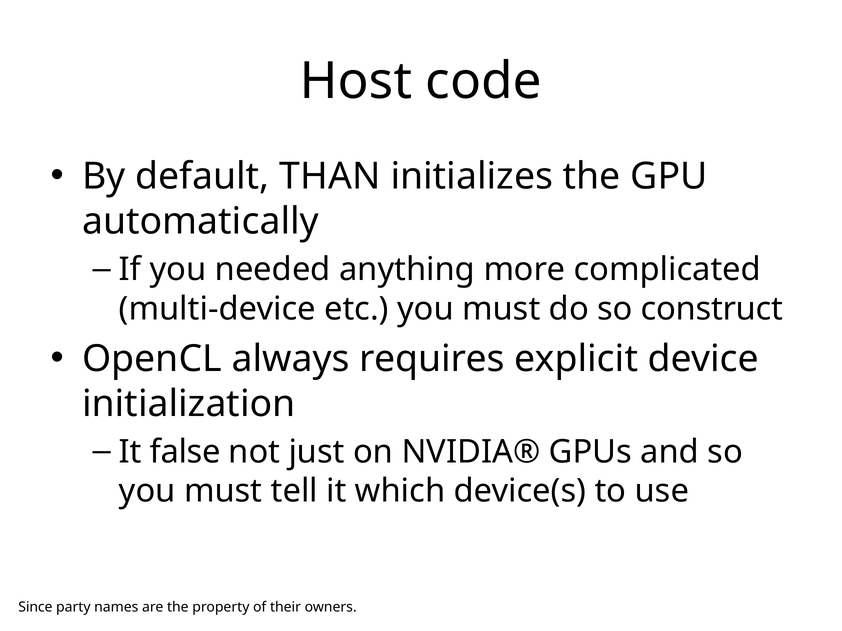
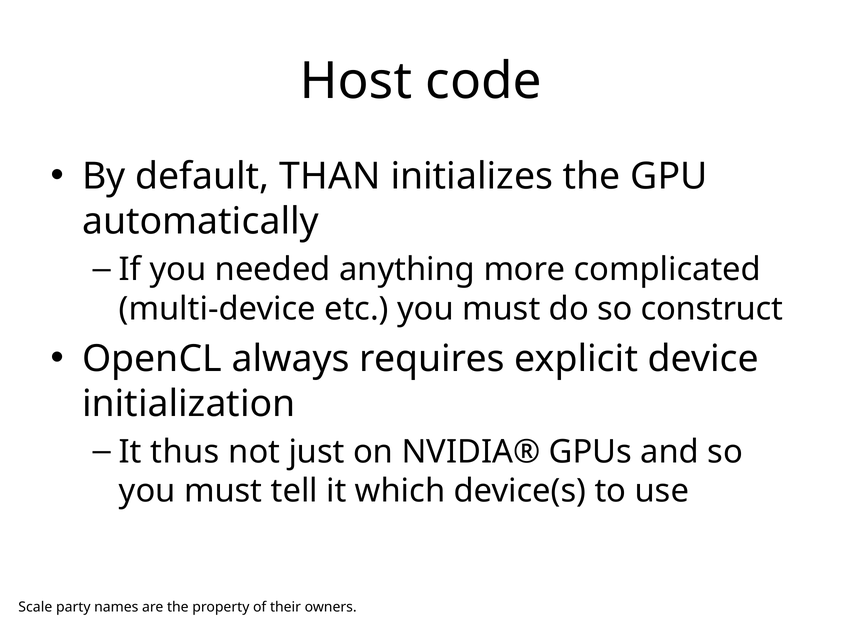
false: false -> thus (185, 452)
Since: Since -> Scale (35, 608)
